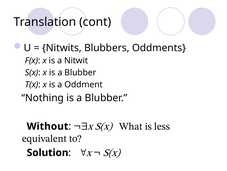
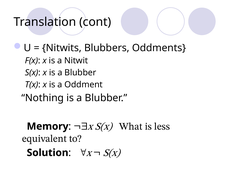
Without: Without -> Memory (48, 126)
